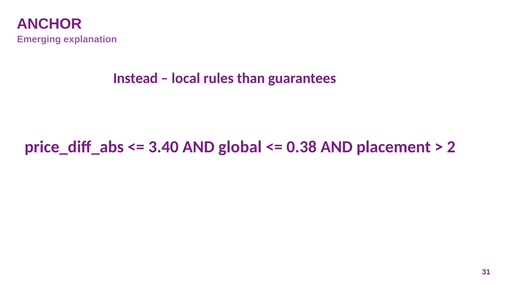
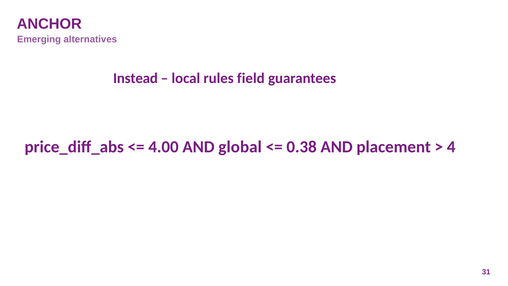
explanation: explanation -> alternatives (90, 39)
than: than -> field (251, 78)
3.40: 3.40 -> 4.00 (163, 147)
2: 2 -> 4 (451, 147)
